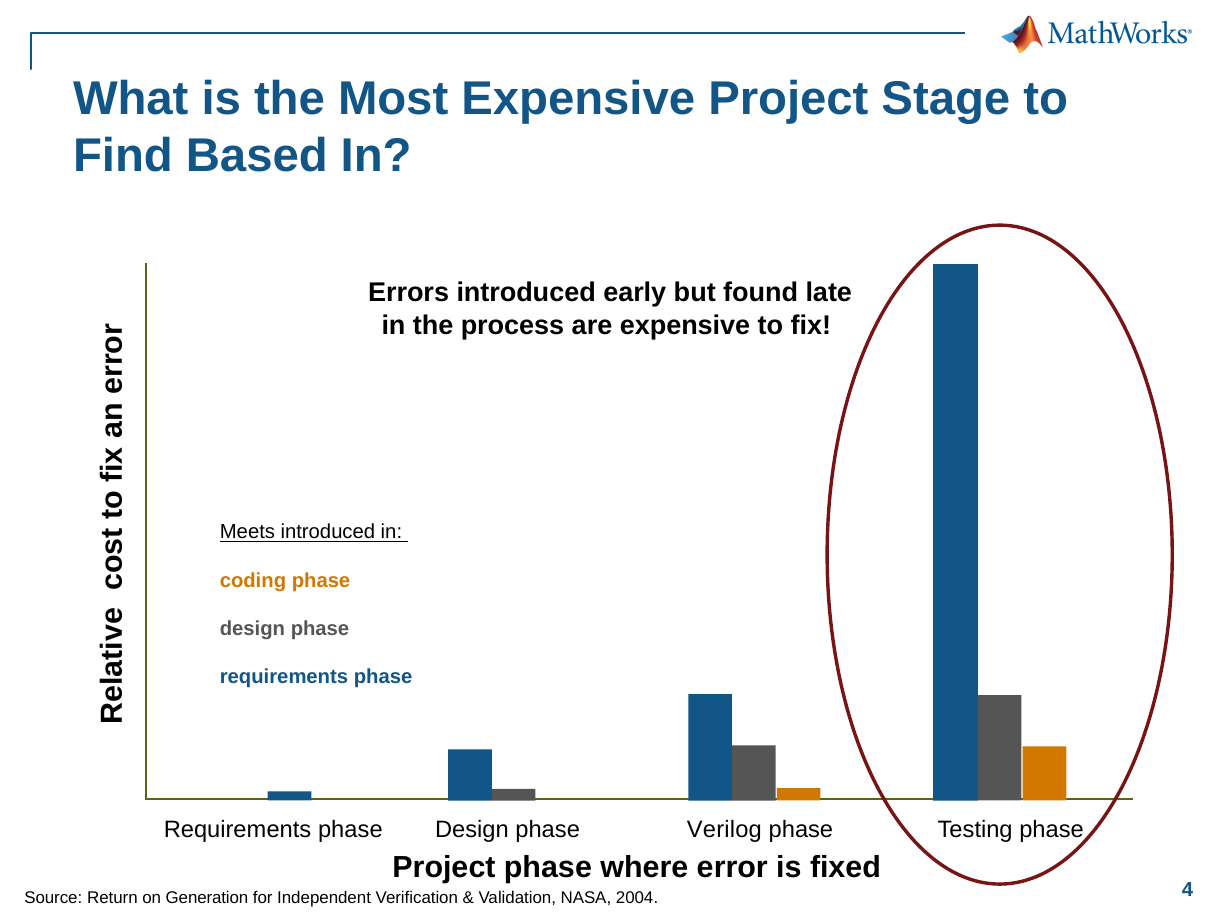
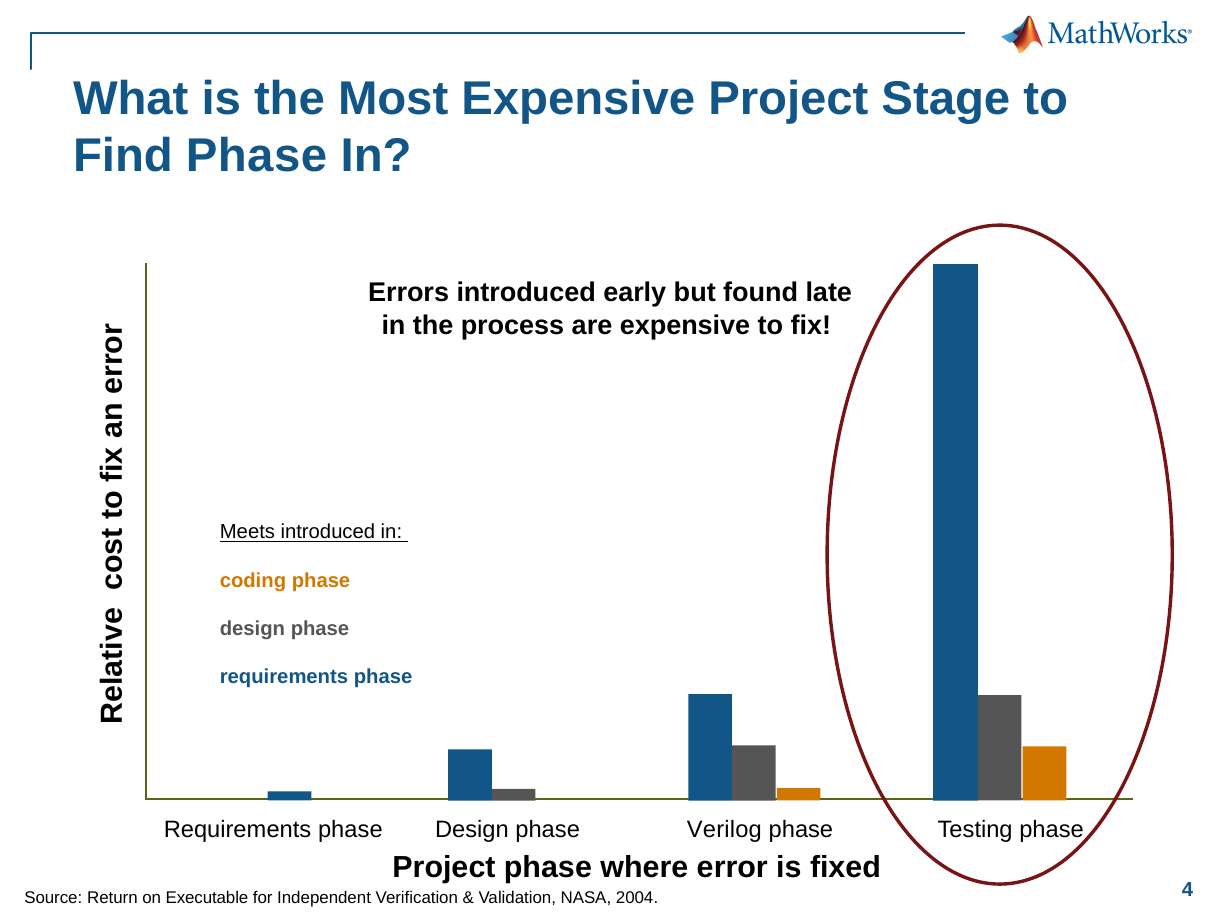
Find Based: Based -> Phase (257, 156)
Generation: Generation -> Executable (207, 898)
